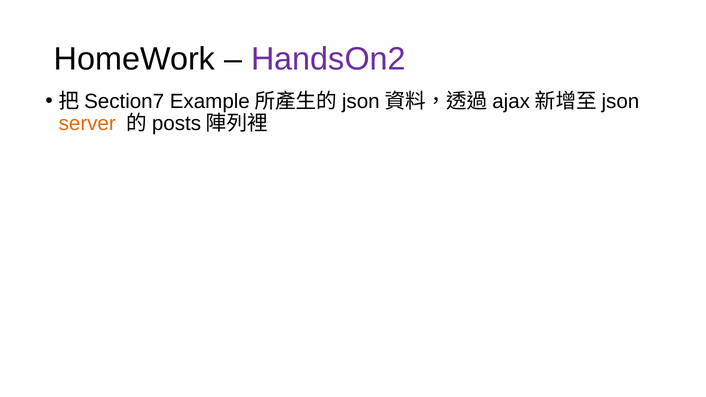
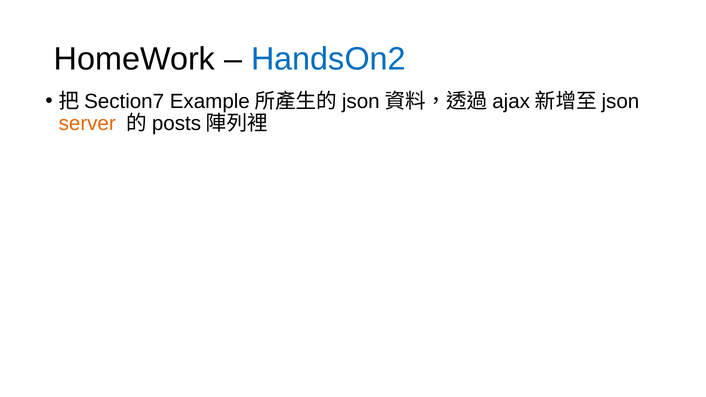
HandsOn2 colour: purple -> blue (328, 59)
